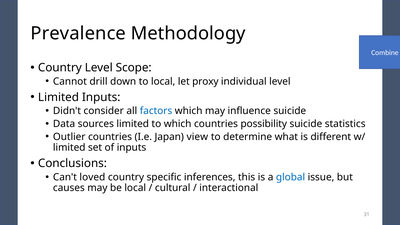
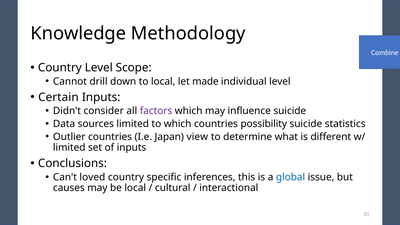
Prevalence: Prevalence -> Knowledge (78, 34)
proxy: proxy -> made (205, 81)
Limited: Limited -> Certain (58, 97)
factors colour: blue -> purple (156, 111)
